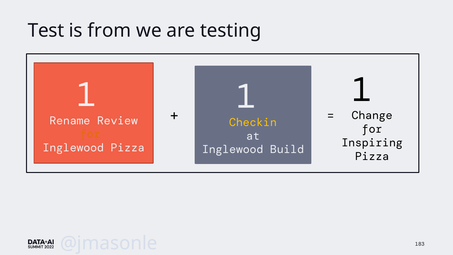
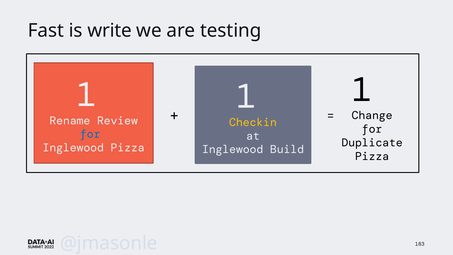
Test: Test -> Fast (46, 31)
from: from -> write (110, 31)
for colour: orange -> blue (90, 134)
Inspiring: Inspiring -> Duplicate (372, 143)
